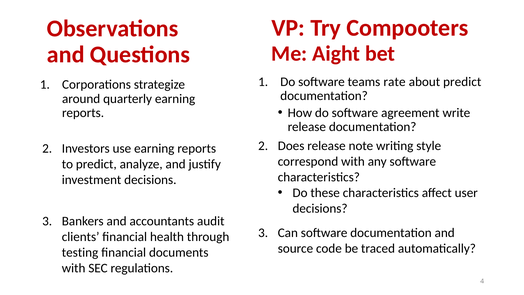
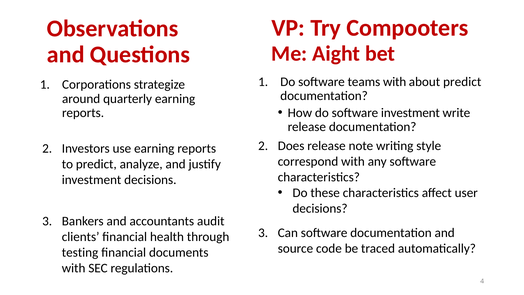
teams rate: rate -> with (395, 82)
software agreement: agreement -> investment (410, 113)
